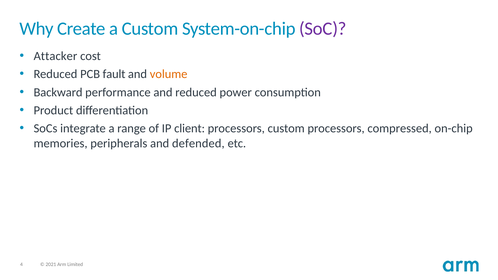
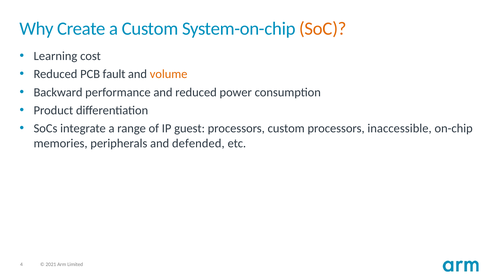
SoC colour: purple -> orange (323, 29)
Attacker: Attacker -> Learning (55, 56)
client: client -> guest (190, 128)
compressed: compressed -> inaccessible (400, 128)
